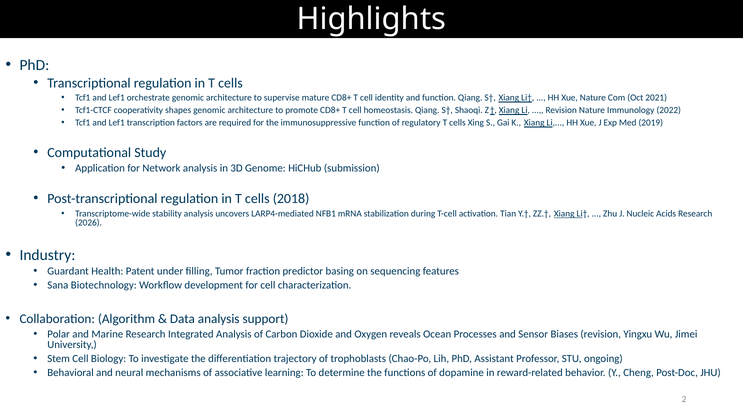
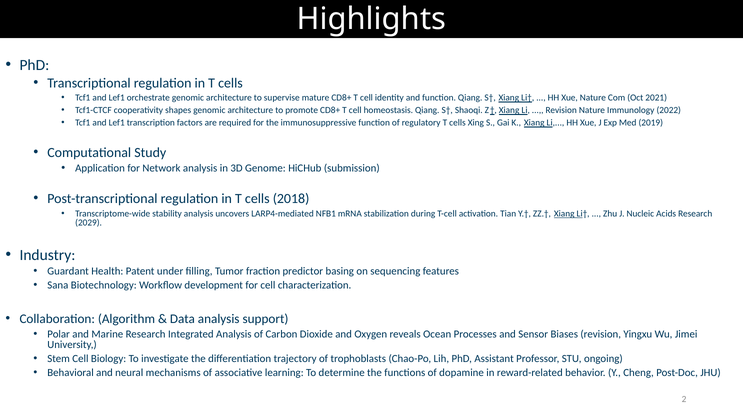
2026: 2026 -> 2029 (89, 223)
